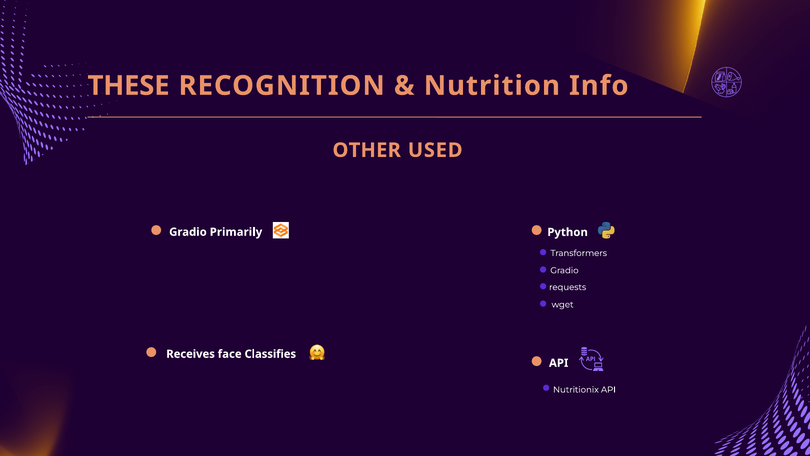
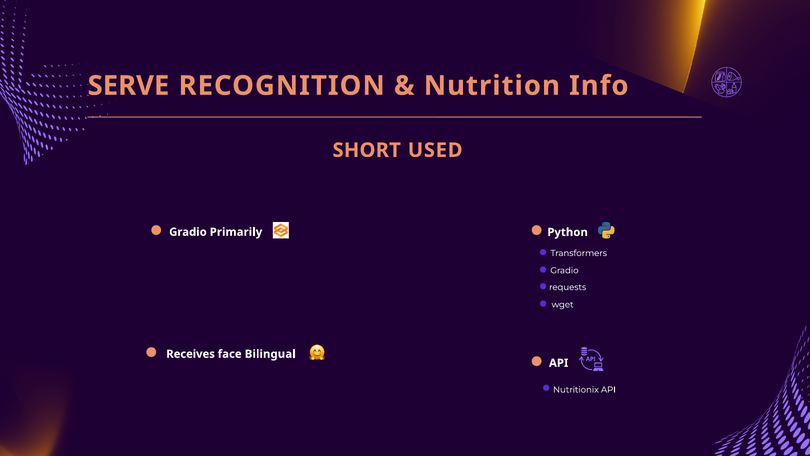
THESE: THESE -> SERVE (128, 86)
OTHER: OTHER -> SHORT (367, 150)
Classifies: Classifies -> Bilingual (270, 354)
